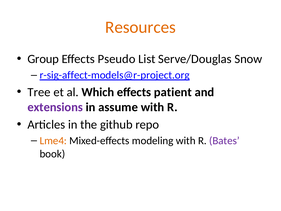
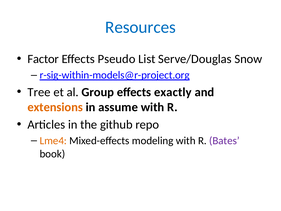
Resources colour: orange -> blue (140, 27)
Group: Group -> Factor (43, 59)
r-sig-affect-models@r-project.org: r-sig-affect-models@r-project.org -> r-sig-within-models@r-project.org (115, 75)
Which: Which -> Group (98, 92)
patient: patient -> exactly (173, 92)
extensions colour: purple -> orange (55, 107)
